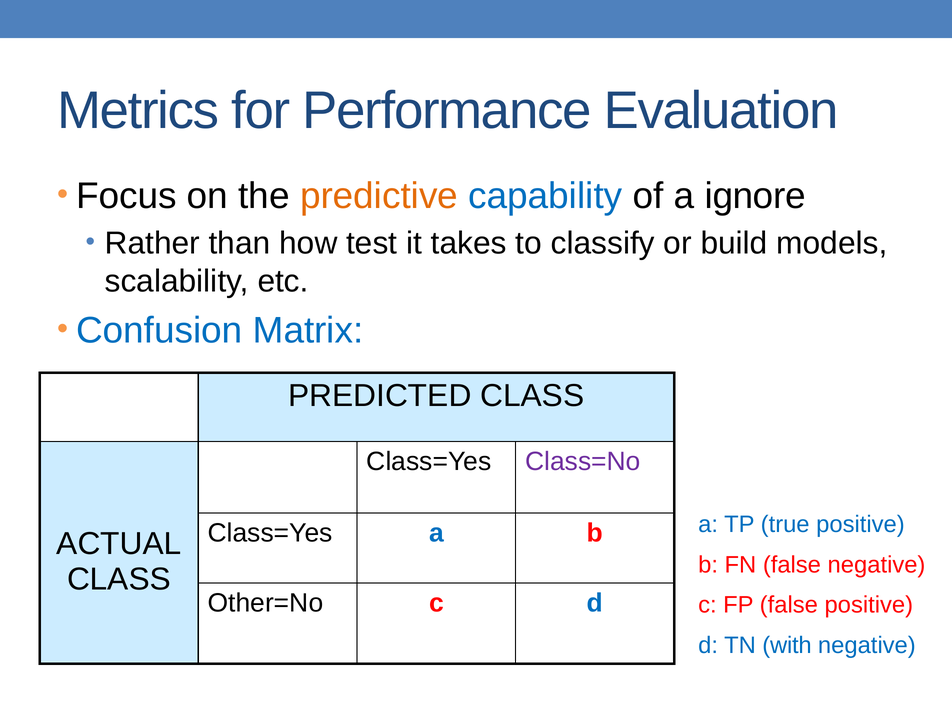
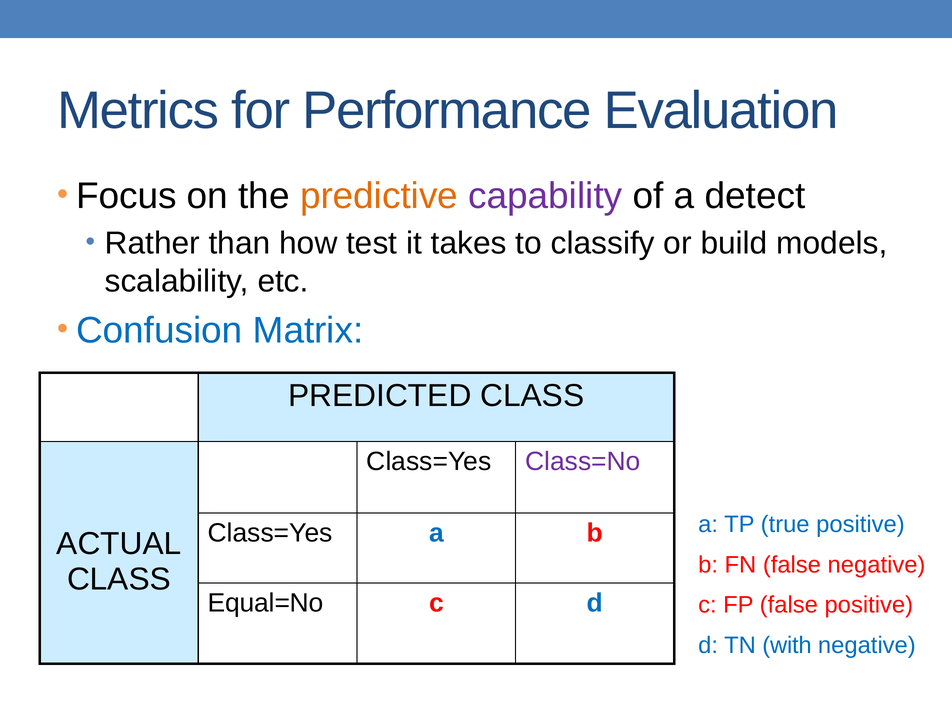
capability colour: blue -> purple (545, 196)
ignore: ignore -> detect (755, 196)
Other=No: Other=No -> Equal=No (266, 603)
